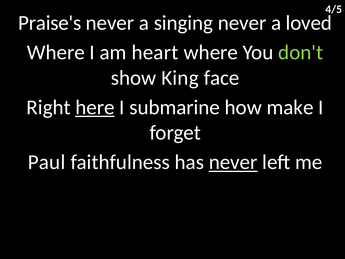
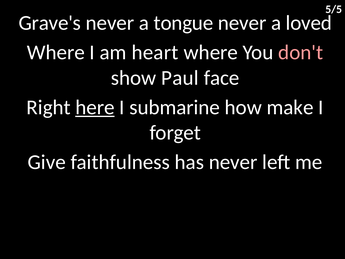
4/5: 4/5 -> 5/5 (334, 9)
Praise's: Praise's -> Grave's (50, 23)
singing: singing -> tongue (184, 23)
don't colour: light green -> pink (301, 52)
King: King -> Paul (180, 78)
Paul: Paul -> Give (47, 162)
never underline: present -> none (233, 162)
